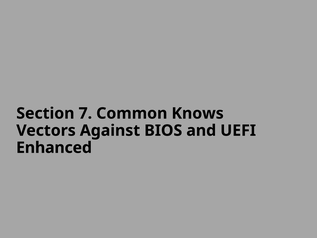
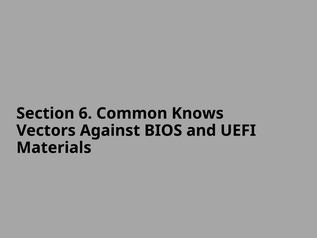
7: 7 -> 6 (85, 113)
Enhanced: Enhanced -> Materials (54, 148)
